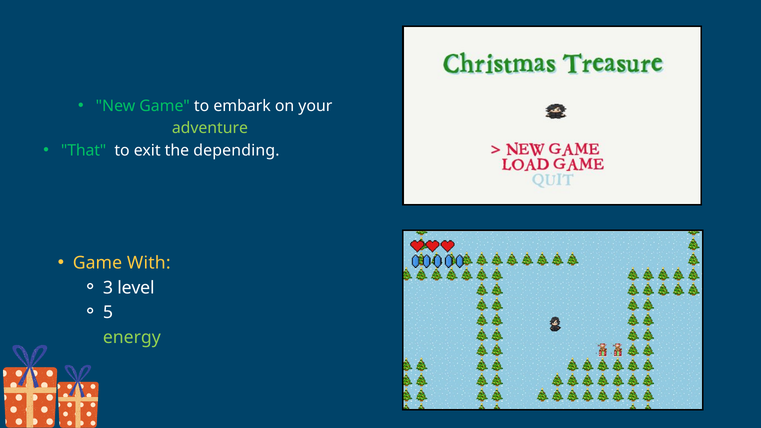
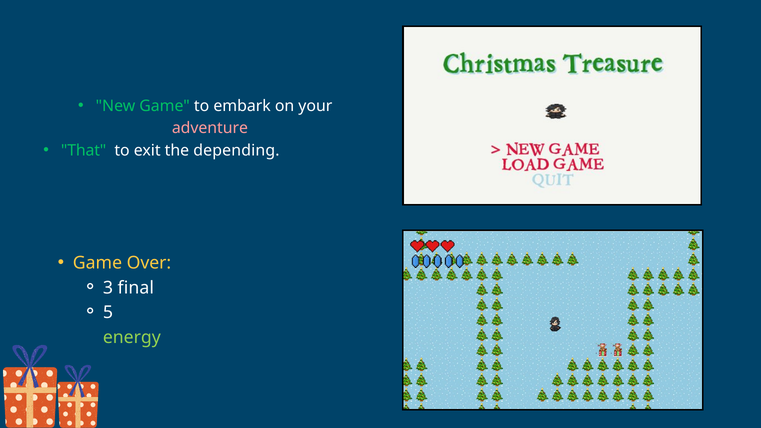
adventure colour: light green -> pink (210, 128)
With: With -> Over (149, 263)
level: level -> final (136, 288)
